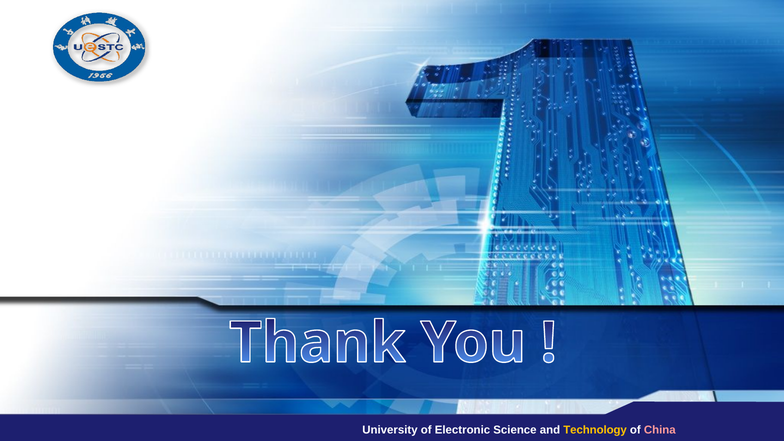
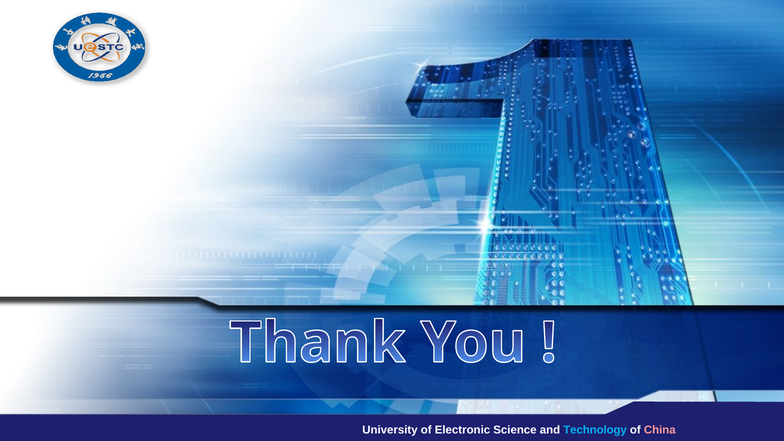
Technology colour: yellow -> light blue (595, 430)
